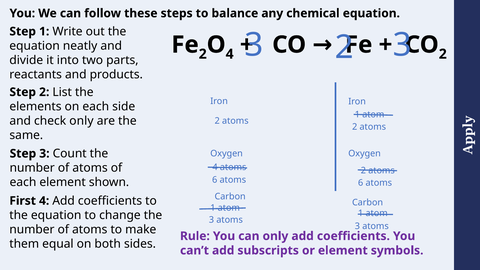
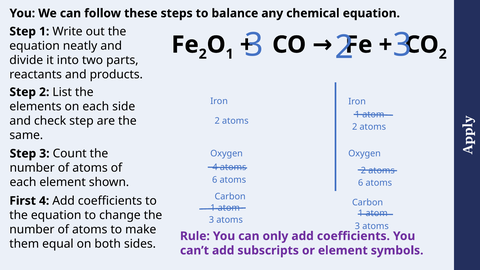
4: 4 -> 1 (230, 54)
check only: only -> step (81, 121)
